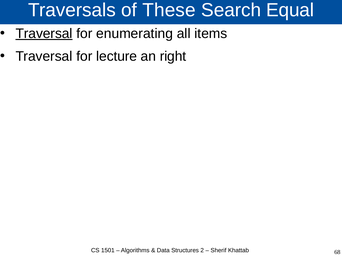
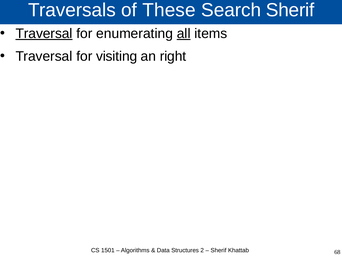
Search Equal: Equal -> Sherif (290, 10)
all underline: none -> present (184, 33)
lecture: lecture -> visiting (117, 56)
